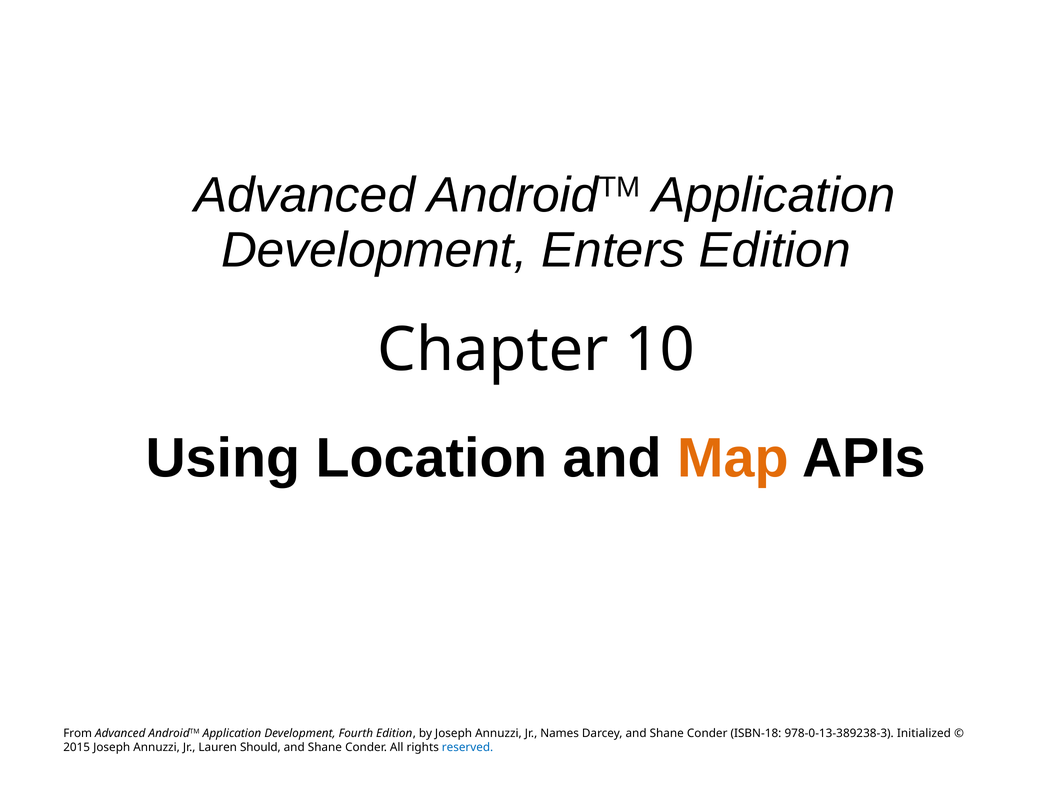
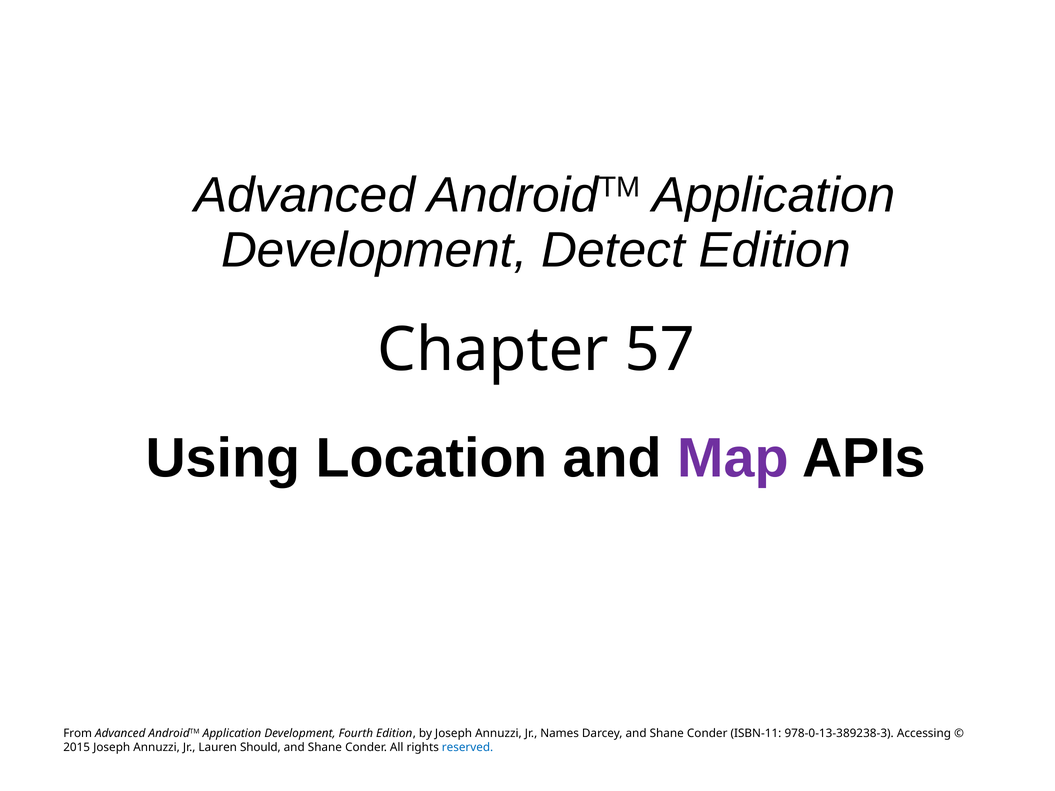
Enters: Enters -> Detect (613, 251)
10: 10 -> 57 (660, 350)
Map colour: orange -> purple (733, 458)
ISBN-18: ISBN-18 -> ISBN-11 (756, 734)
Initialized: Initialized -> Accessing (924, 734)
